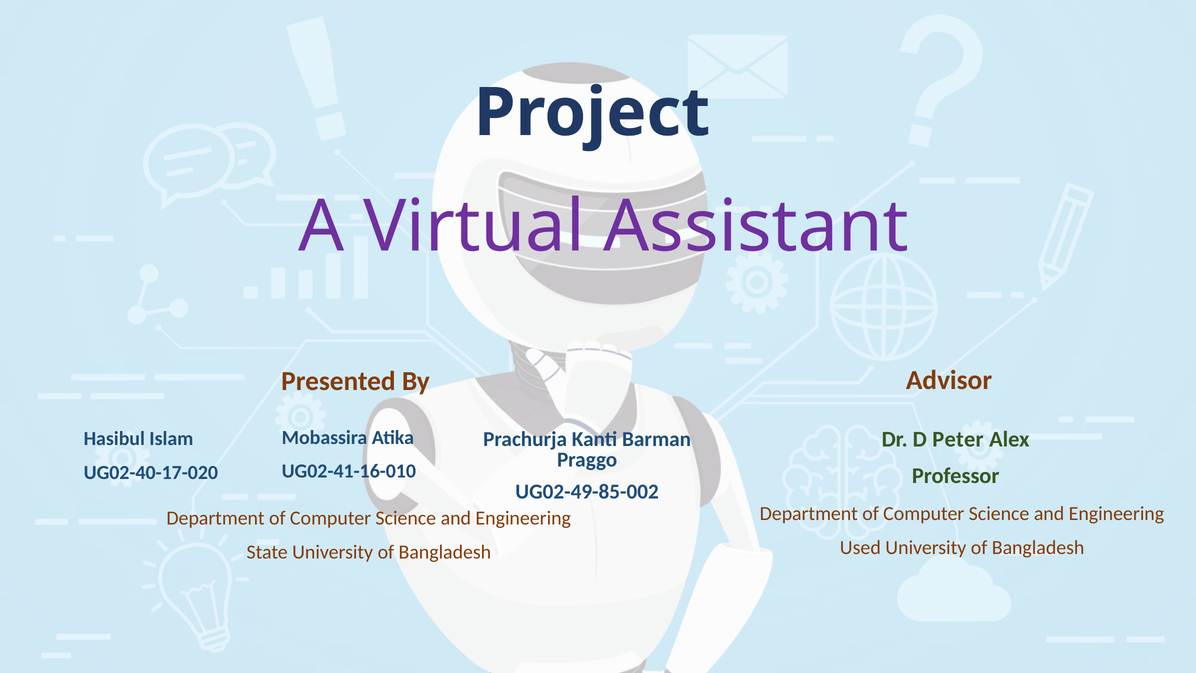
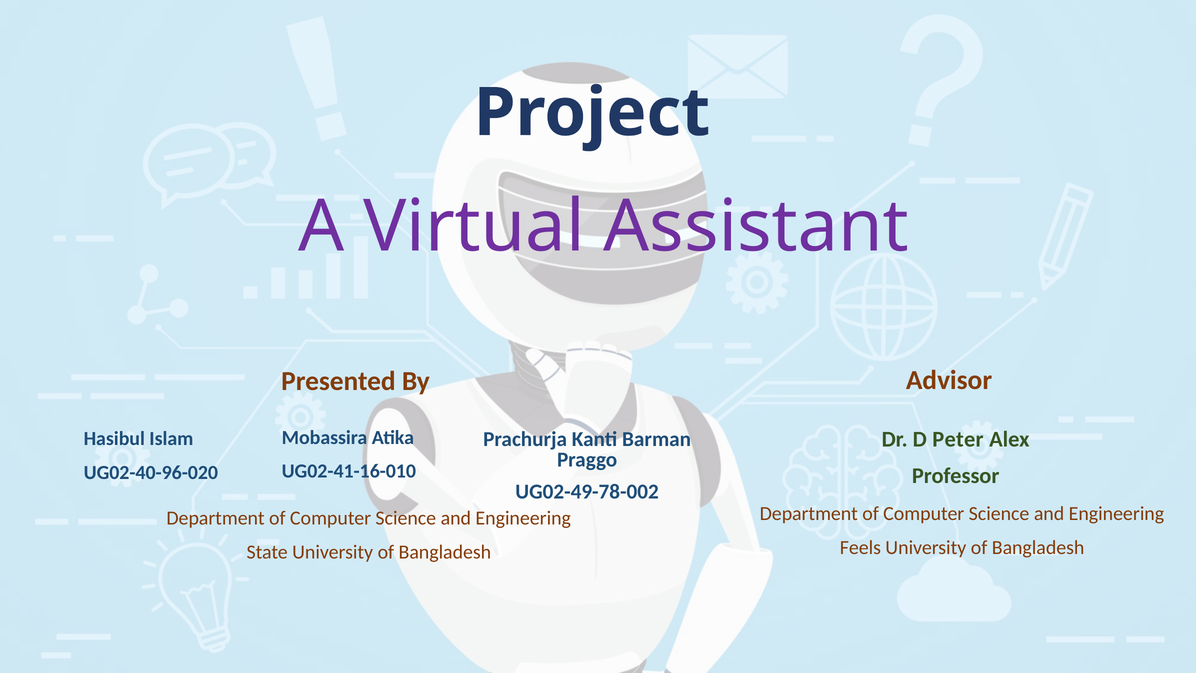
UG02-40-17-020: UG02-40-17-020 -> UG02-40-96-020 (151, 473)
UG02-49-85-002: UG02-49-85-002 -> UG02-49-78-002 (587, 491)
Used: Used -> Feels (860, 547)
